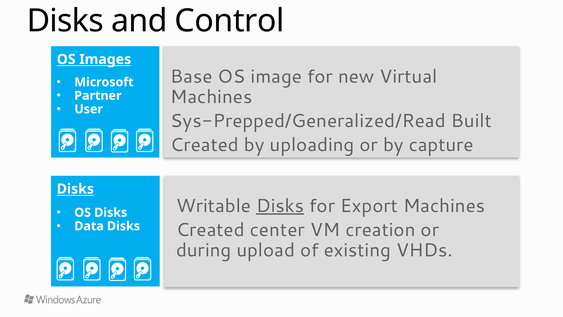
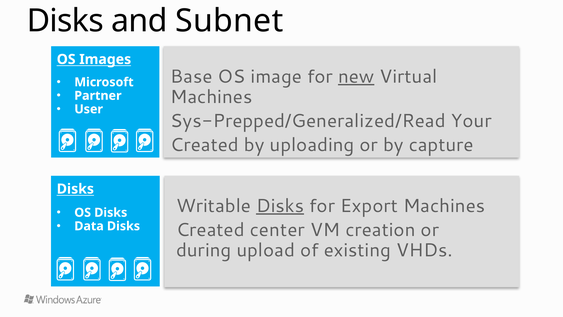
Control: Control -> Subnet (229, 21)
new underline: none -> present (356, 77)
Built: Built -> Your (471, 121)
